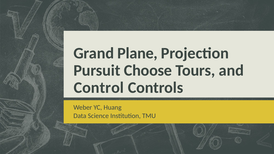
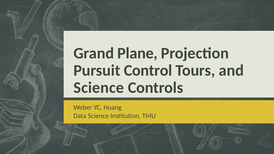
Choose: Choose -> Control (148, 71)
Control: Control -> Science (99, 88)
